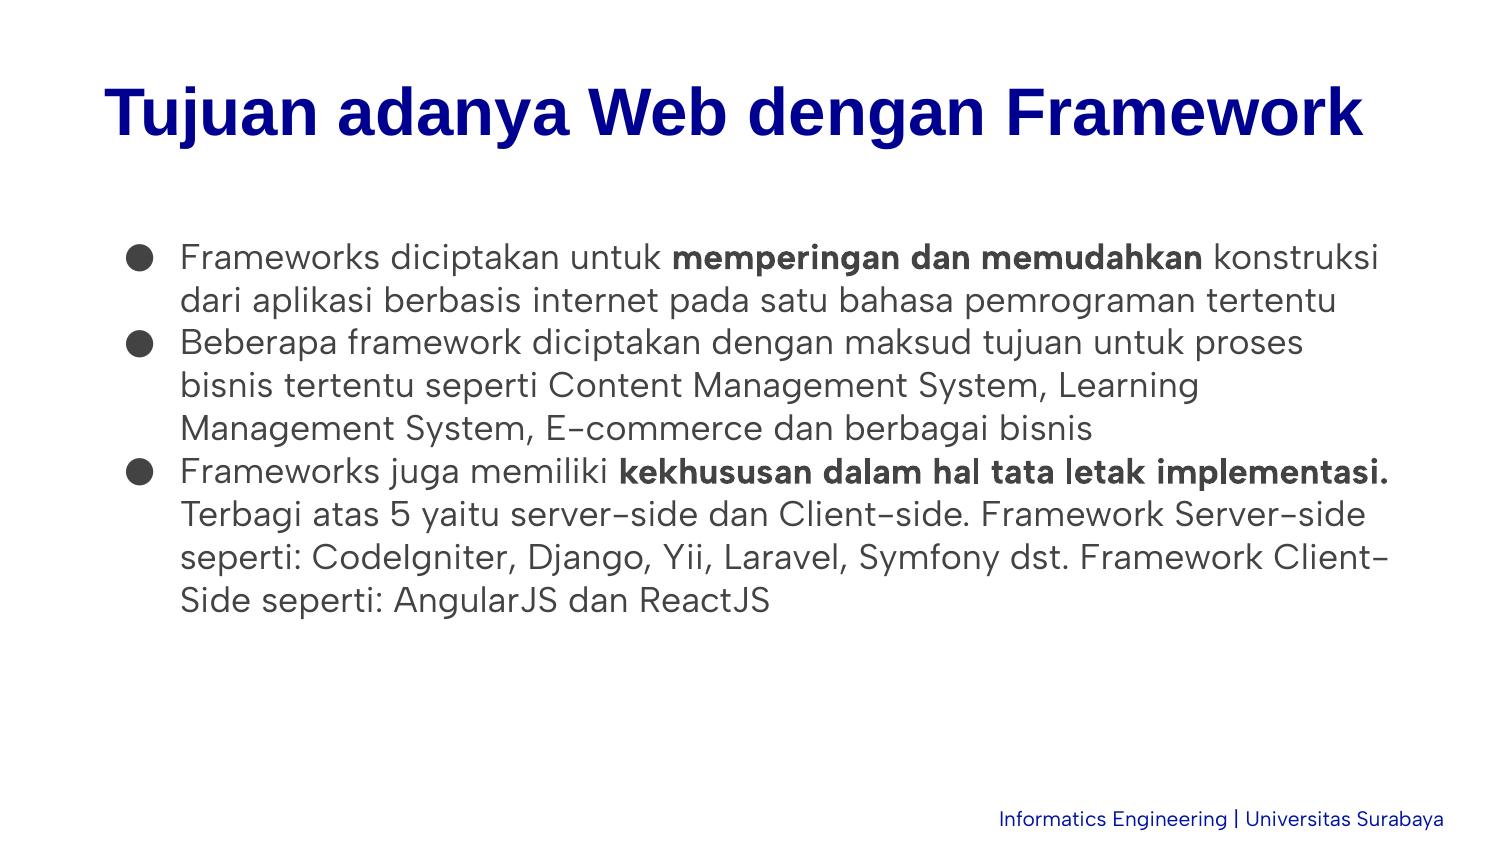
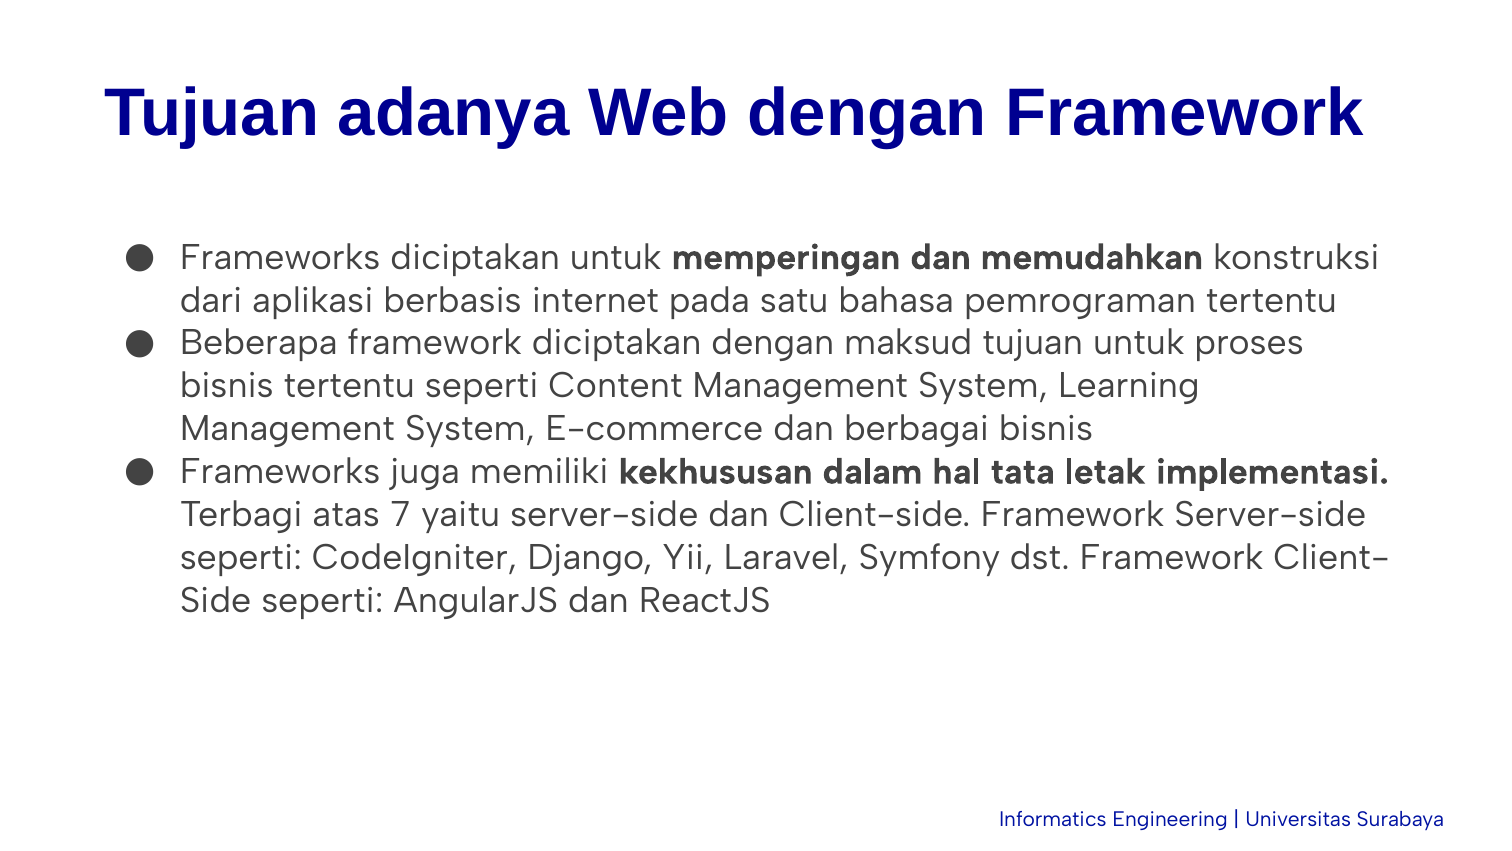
5: 5 -> 7 (400, 514)
